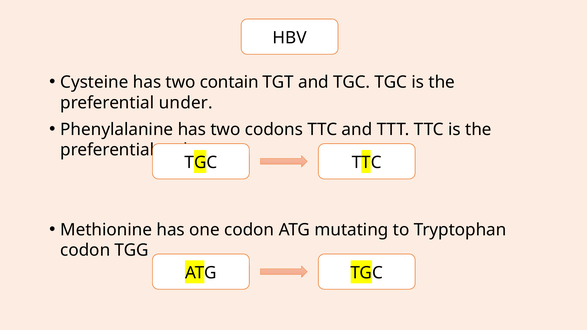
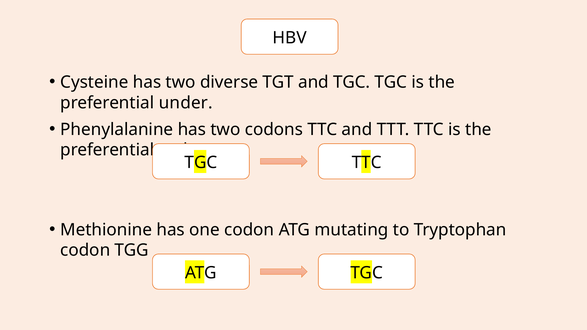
contain: contain -> diverse (229, 82)
